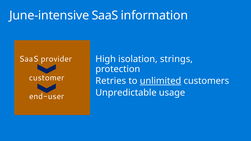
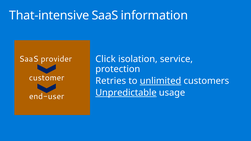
June-intensive: June-intensive -> That-intensive (49, 16)
High: High -> Click (106, 59)
strings: strings -> service (176, 59)
Unpredictable underline: none -> present (126, 93)
